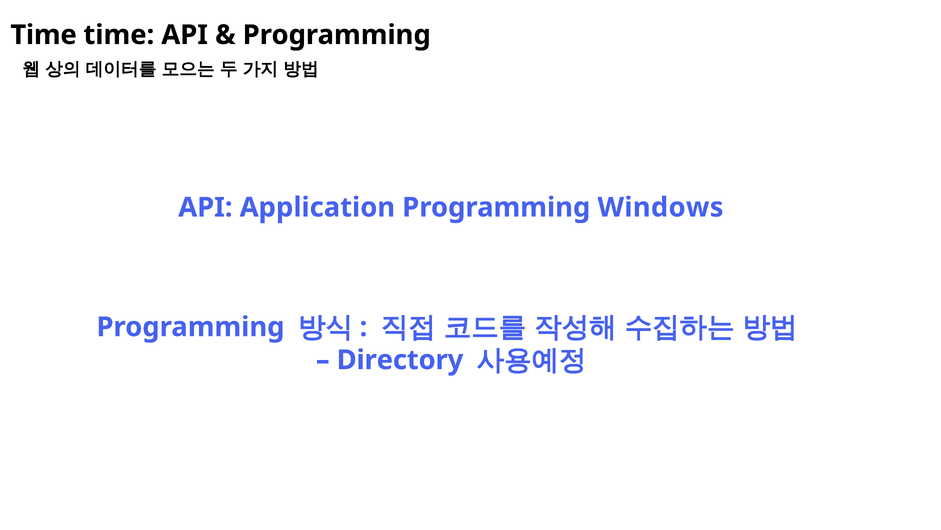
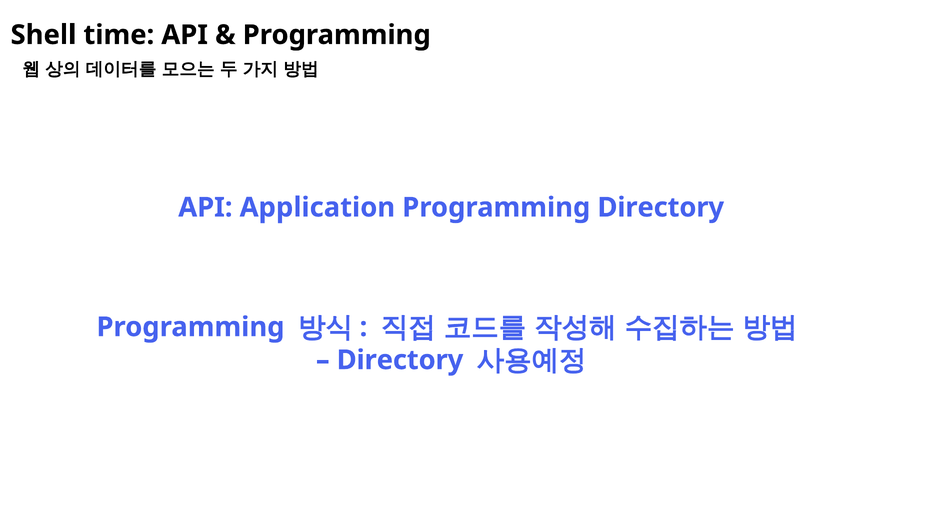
Time: Time -> Shell (43, 35)
Programming Windows: Windows -> Directory (661, 207)
